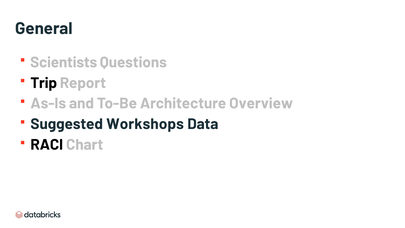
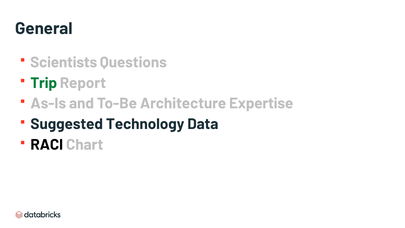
Trip colour: black -> green (44, 83)
Overview: Overview -> Expertise (261, 104)
Workshops: Workshops -> Technology (145, 124)
